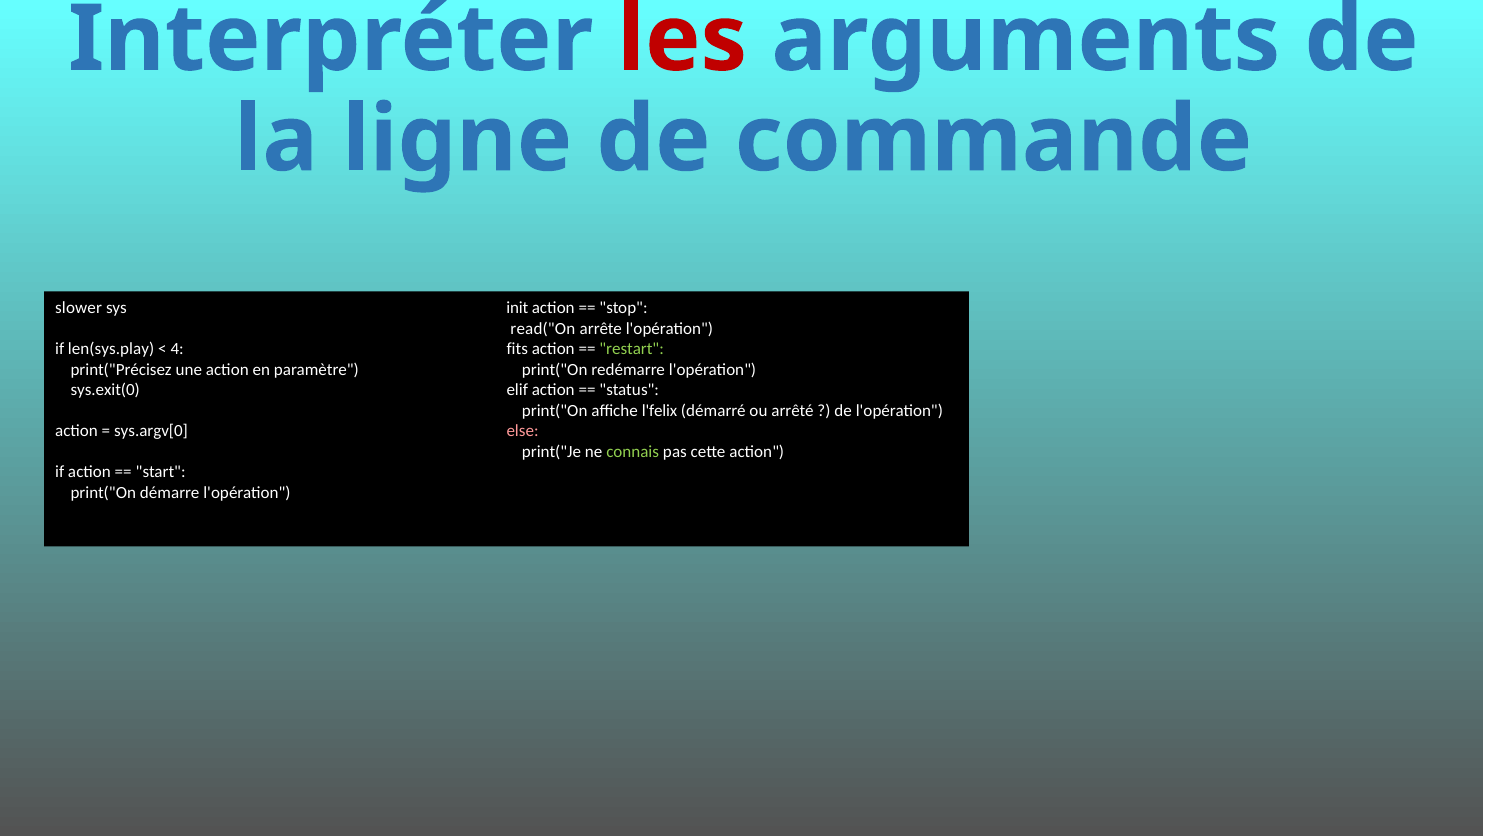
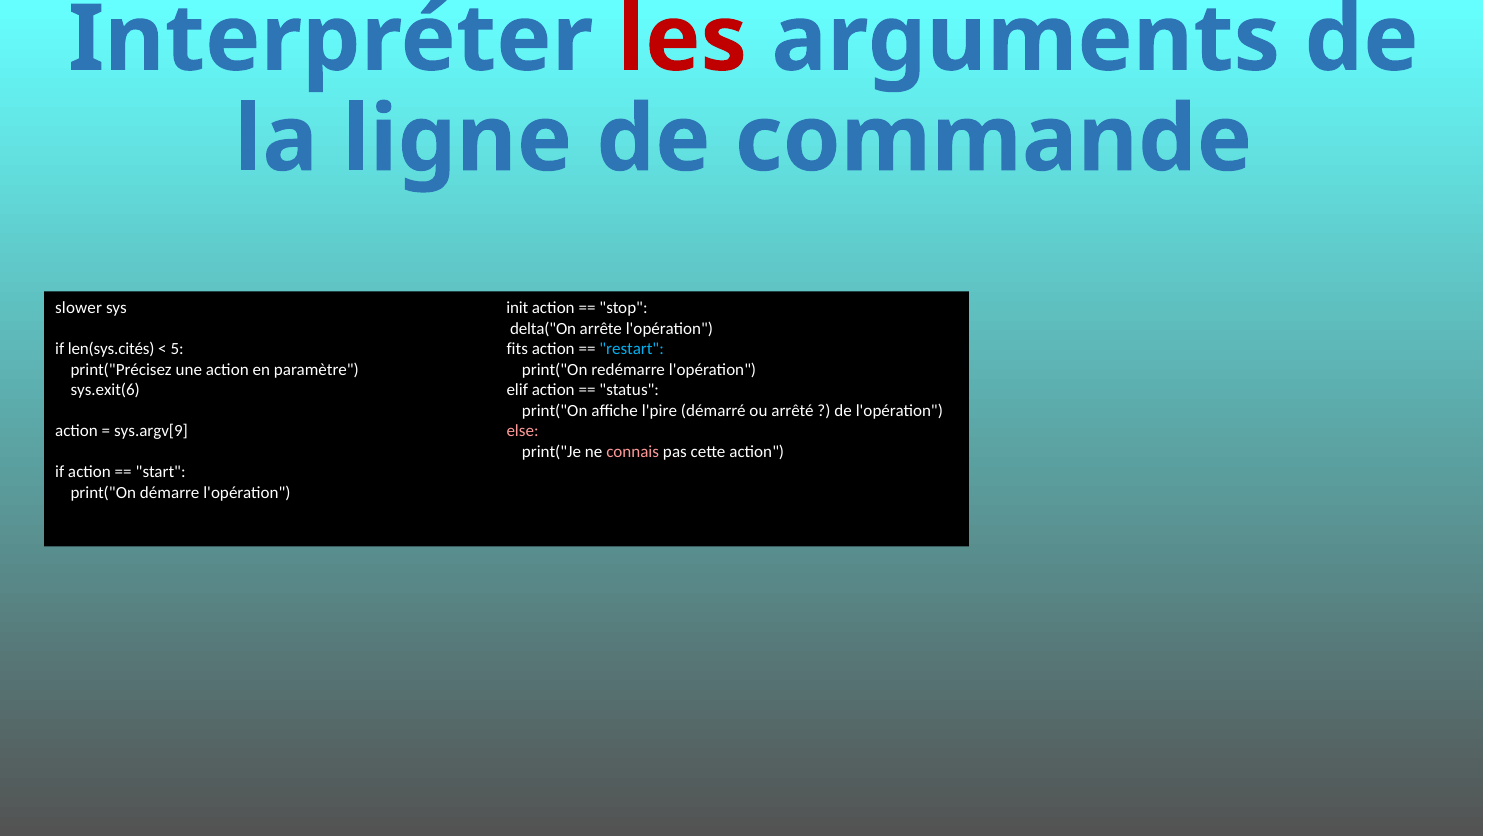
read("On: read("On -> delta("On (543, 329)
len(sys.play: len(sys.play -> len(sys.cités (111, 349)
4: 4 -> 5 (177, 349)
restart colour: light green -> light blue (632, 349)
sys.exit(0: sys.exit(0 -> sys.exit(6 (105, 390)
l'felix: l'felix -> l'pire (659, 411)
sys.argv[0: sys.argv[0 -> sys.argv[9 (151, 431)
connais colour: light green -> pink (633, 452)
